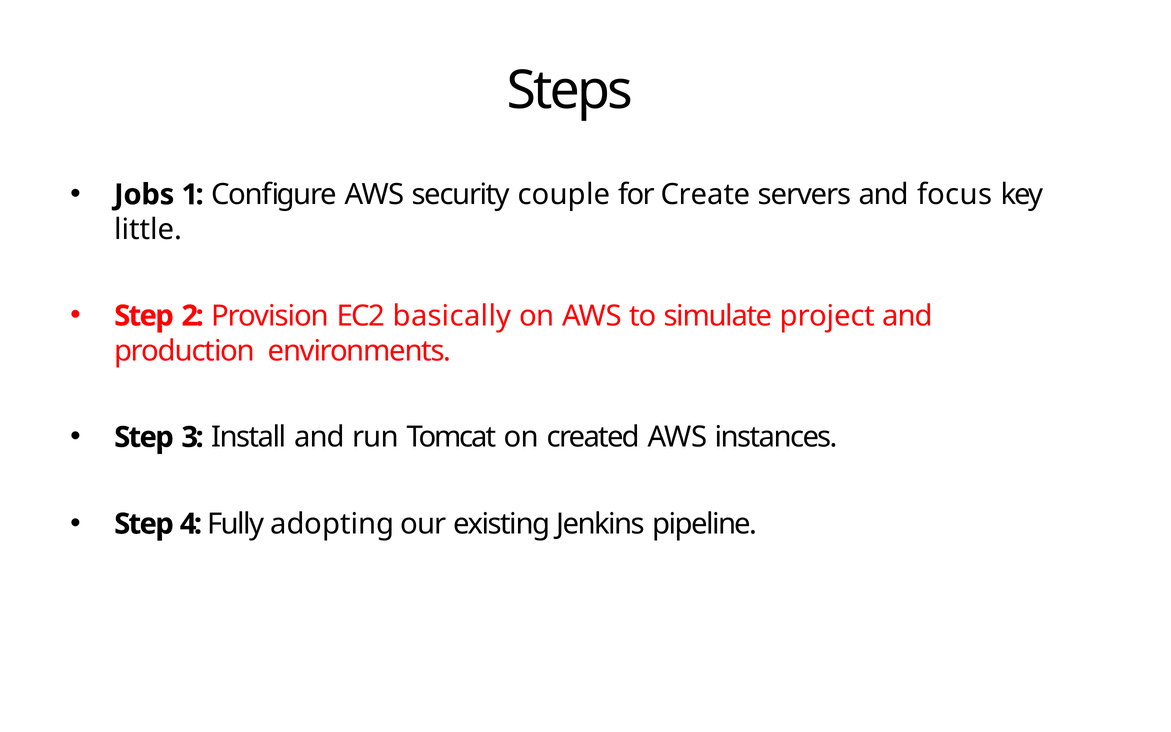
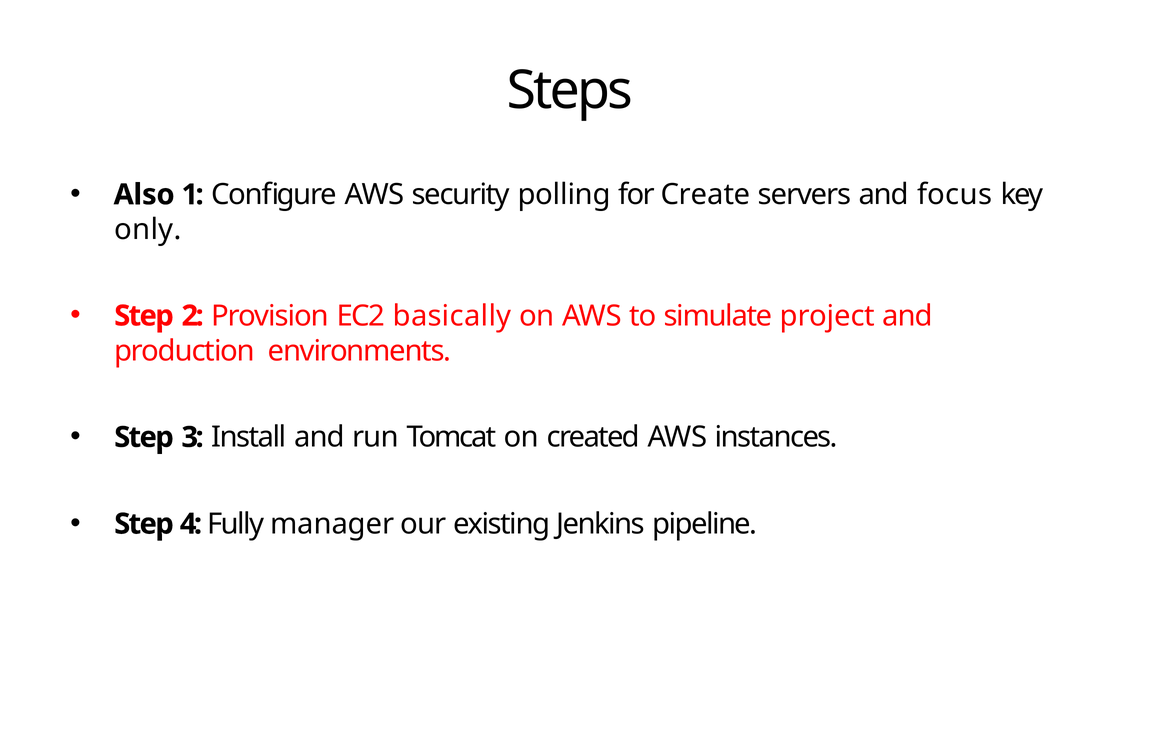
Jobs: Jobs -> Also (144, 195)
couple: couple -> polling (564, 195)
little: little -> only (148, 230)
adopting: adopting -> manager (332, 524)
